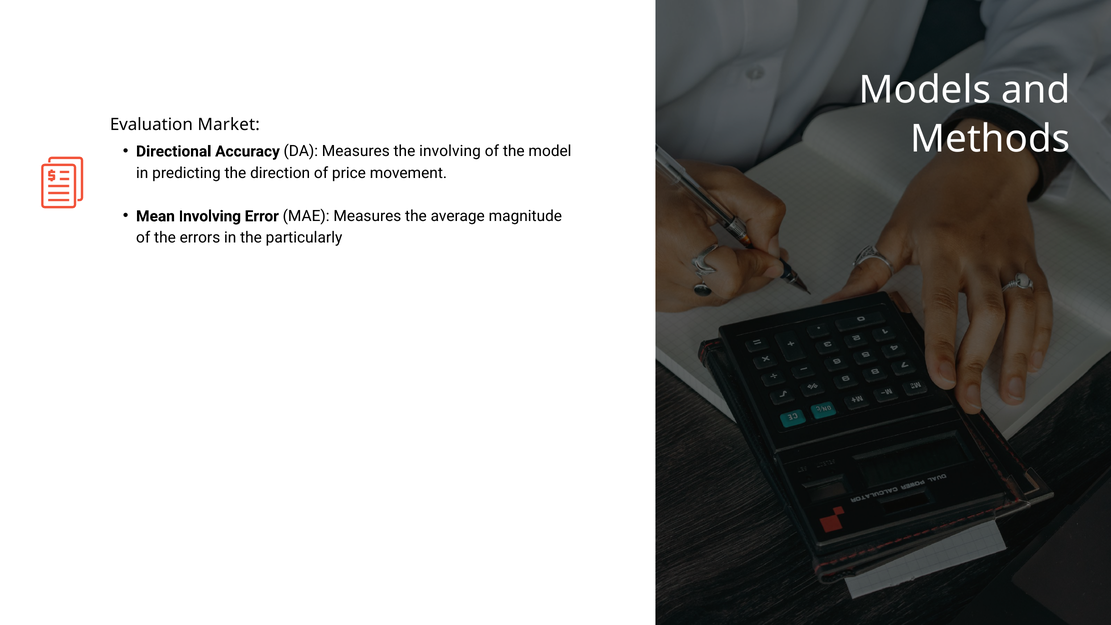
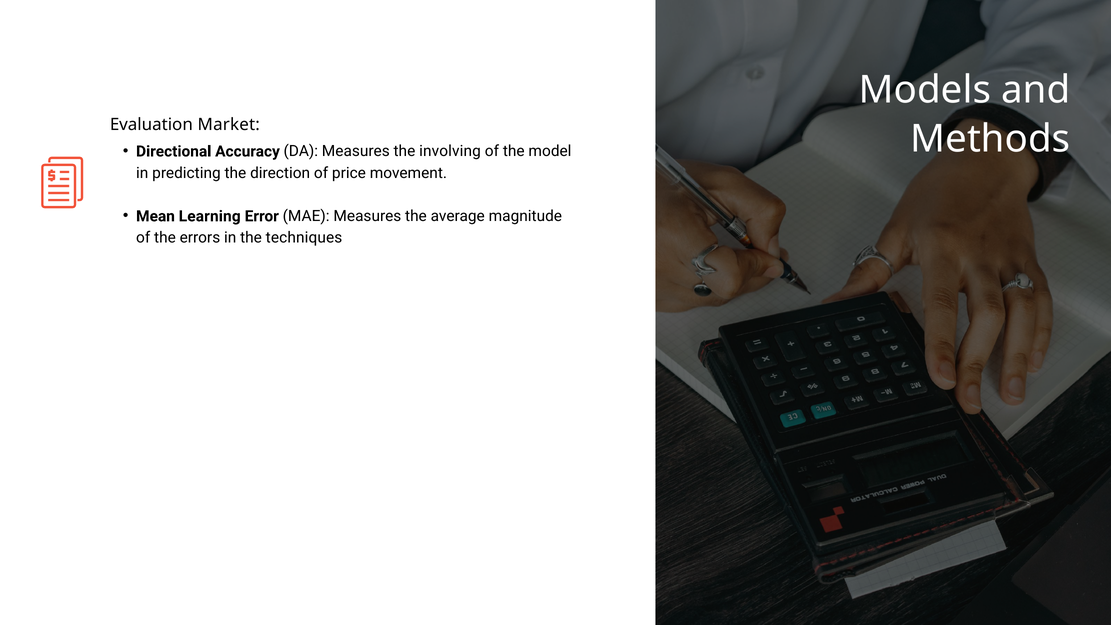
Mean Involving: Involving -> Learning (210, 216)
particularly: particularly -> techniques (304, 238)
